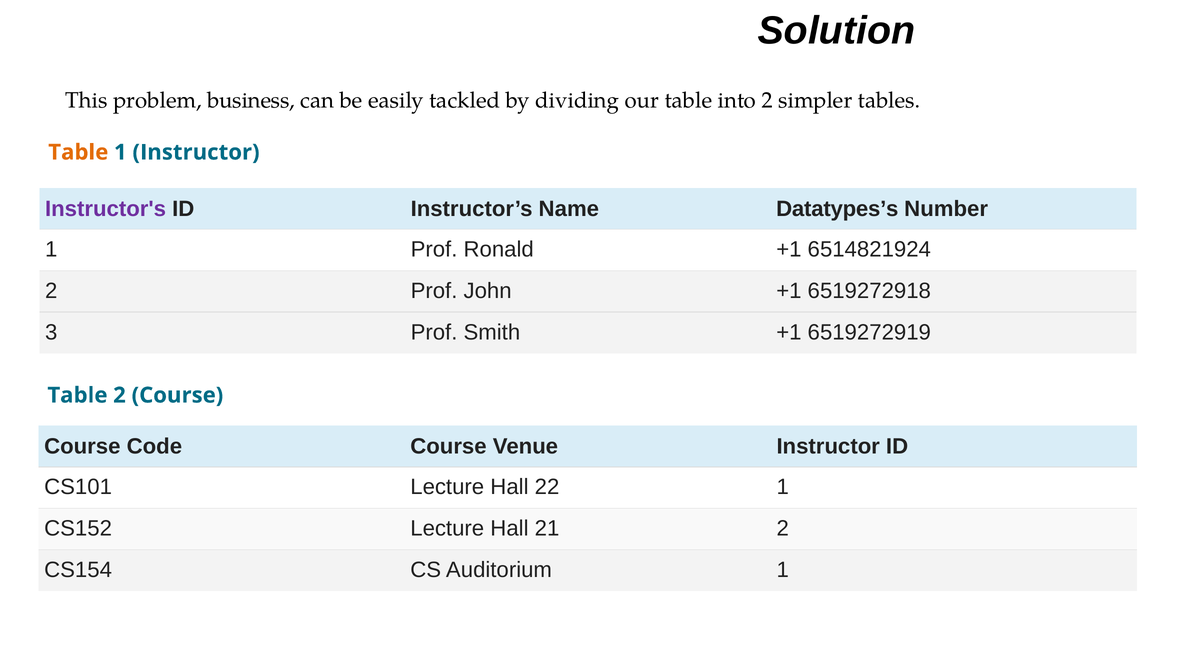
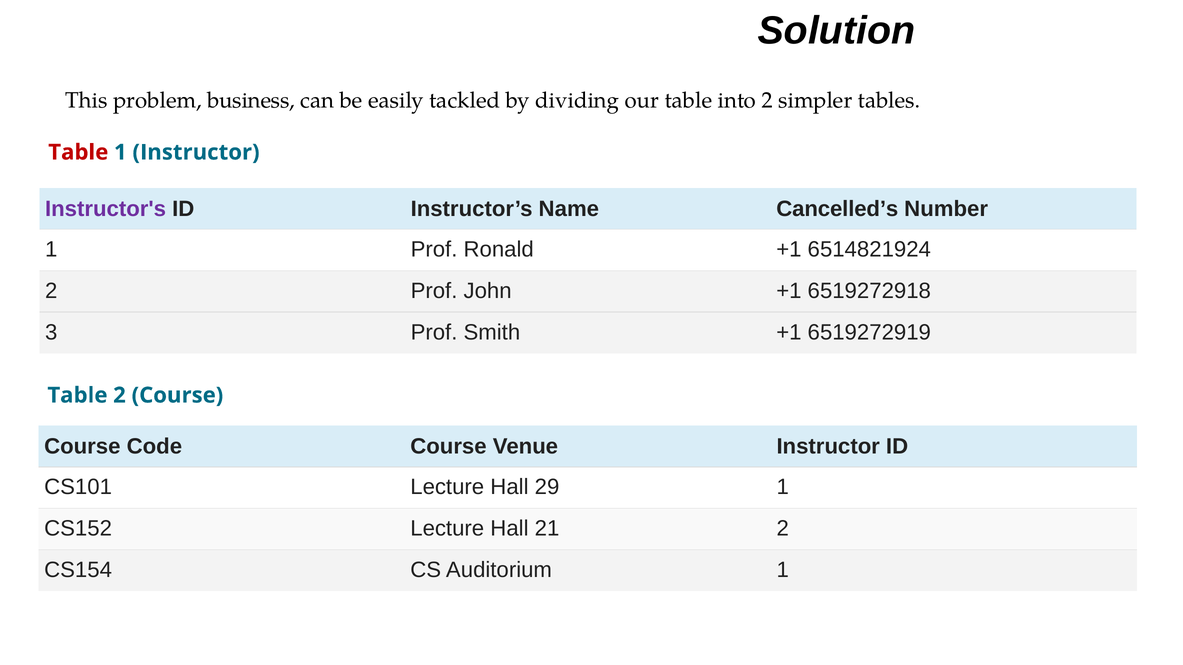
Table colour: orange -> red (78, 152)
Datatypes’s: Datatypes’s -> Cancelled’s (837, 209)
22: 22 -> 29 (547, 487)
